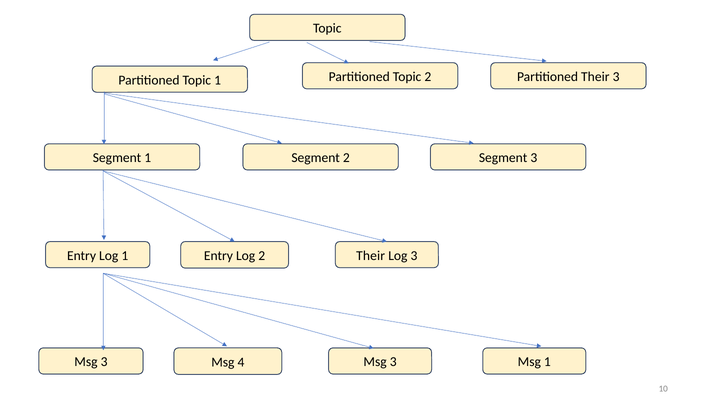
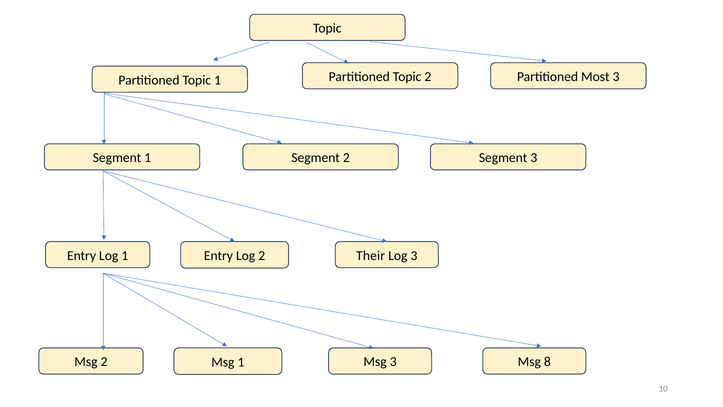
Partitioned Their: Their -> Most (595, 77)
3: 3 -> 2 (104, 362)
Msg 4: 4 -> 1 (241, 362)
Msg 1: 1 -> 8 (547, 362)
